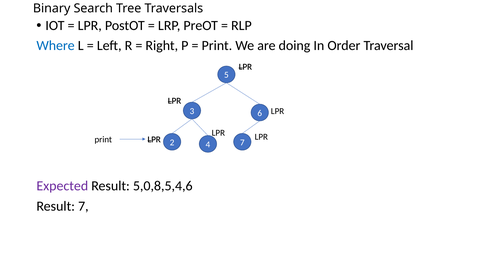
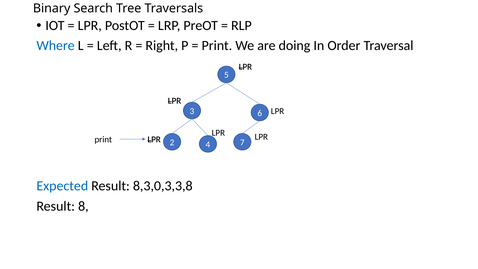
Expected colour: purple -> blue (62, 186)
5,0,8,5,4,6: 5,0,8,5,4,6 -> 8,3,0,3,3,8 (163, 186)
Result 7: 7 -> 8 (83, 206)
